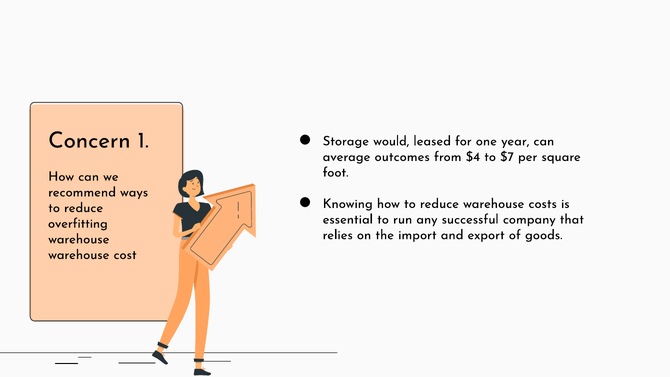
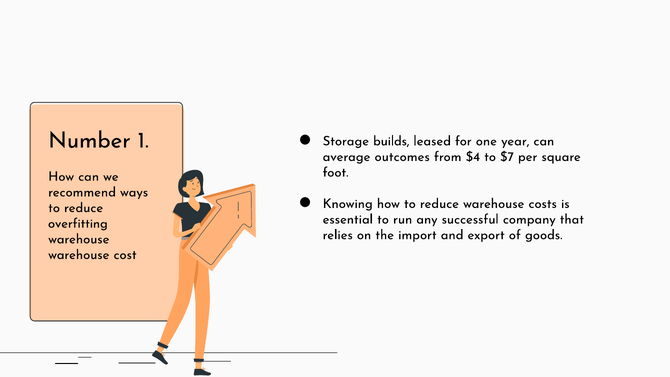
Concern: Concern -> Number (89, 140)
would: would -> builds (391, 141)
